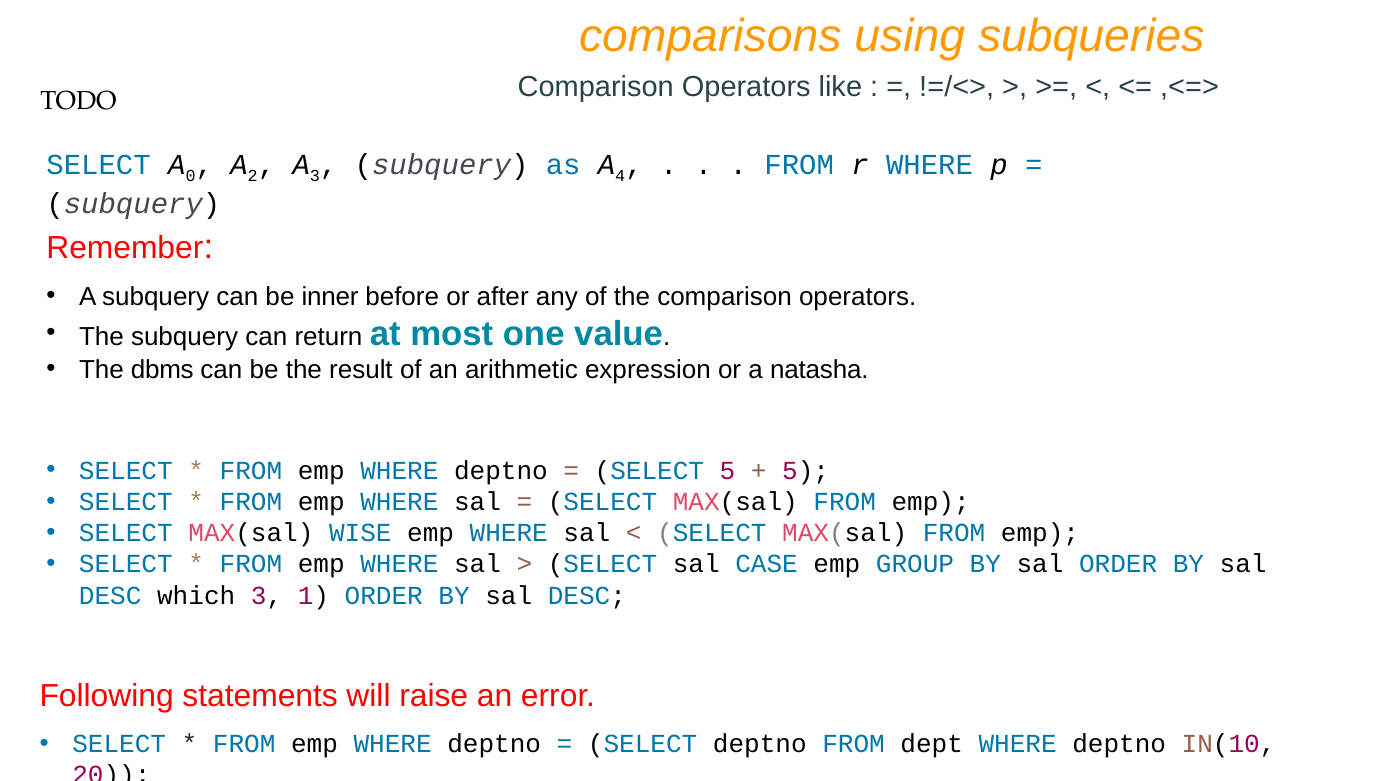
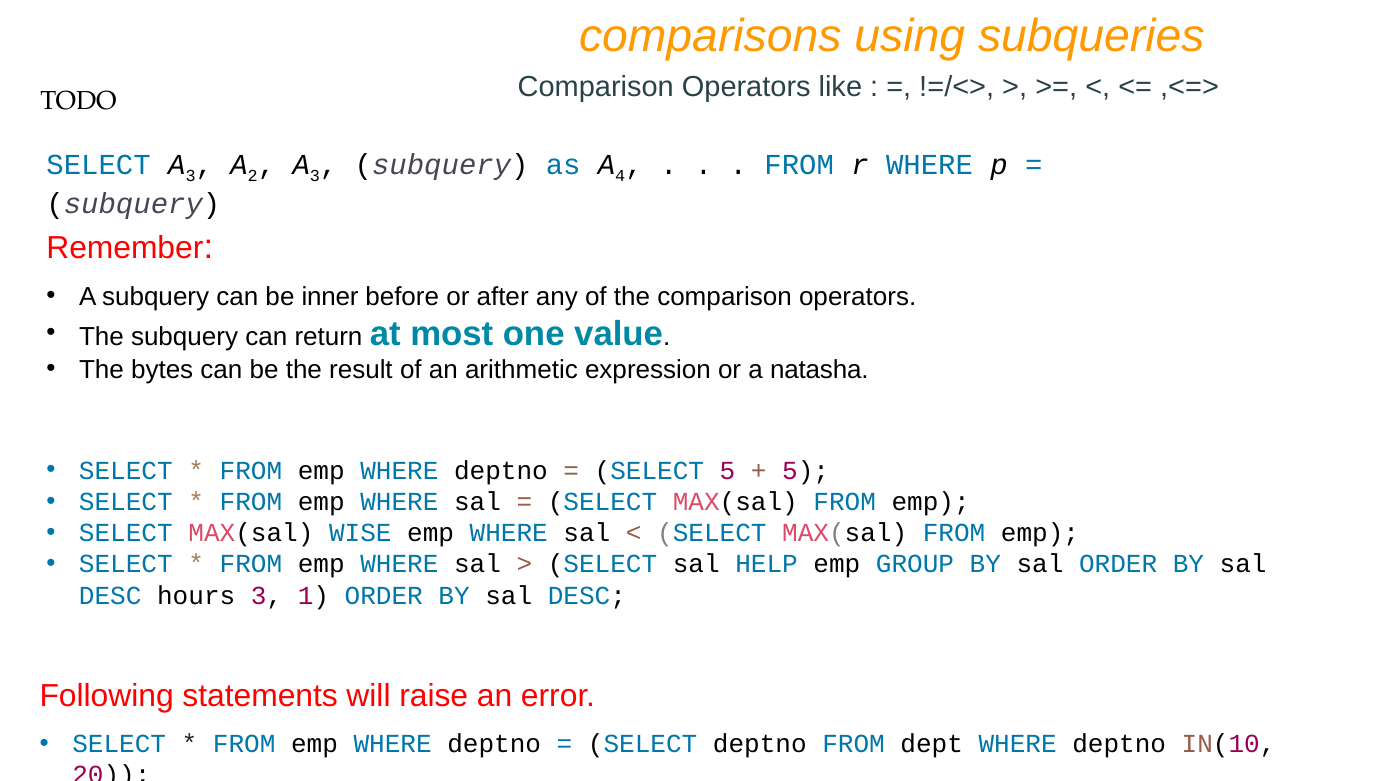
SELECT A 0: 0 -> 3 (191, 176)
dbms: dbms -> bytes (162, 370)
CASE: CASE -> HELP (767, 565)
which: which -> hours (196, 596)
